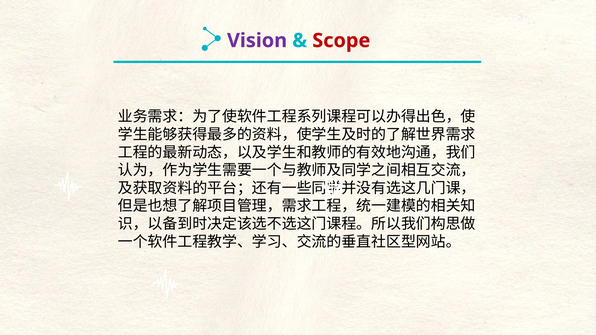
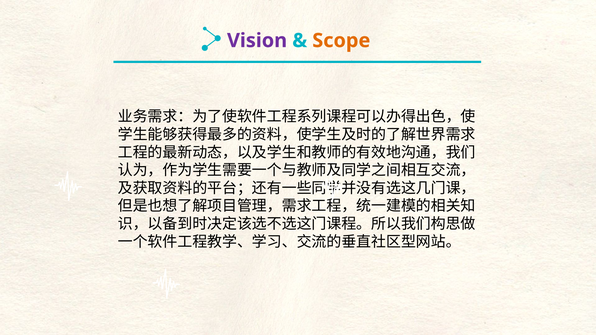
Scope colour: red -> orange (341, 41)
